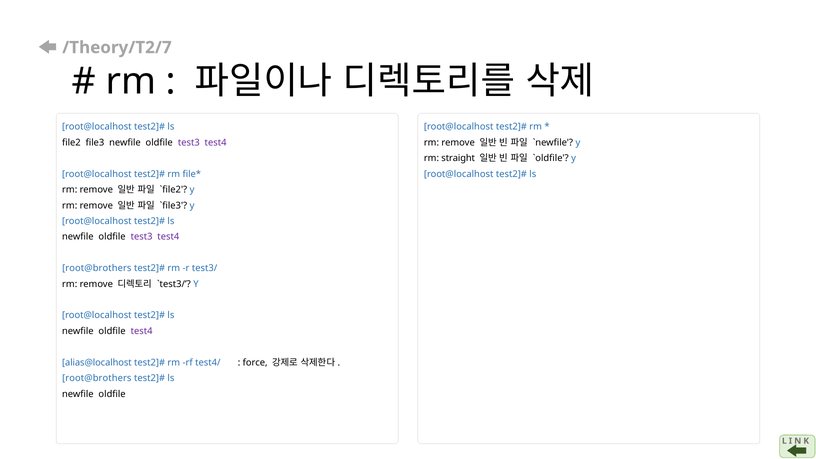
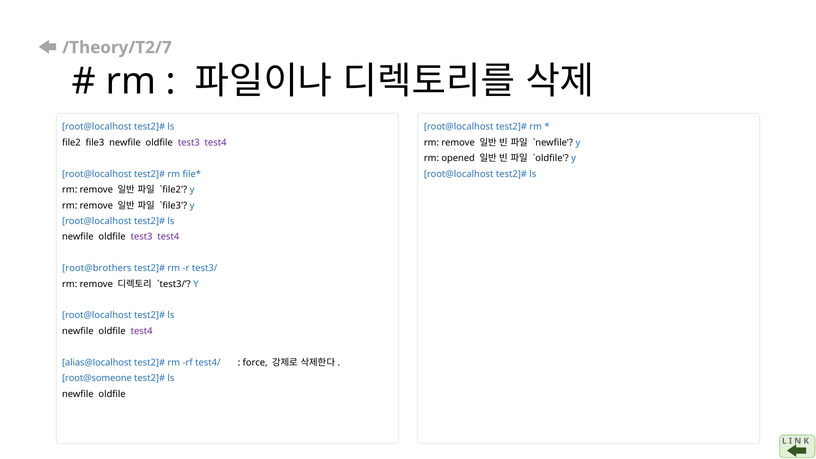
straight: straight -> opened (458, 158)
root@brothers: root@brothers -> root@someone (97, 378)
